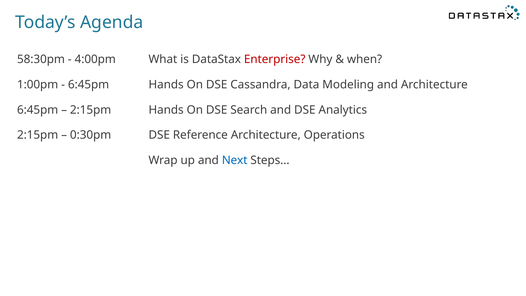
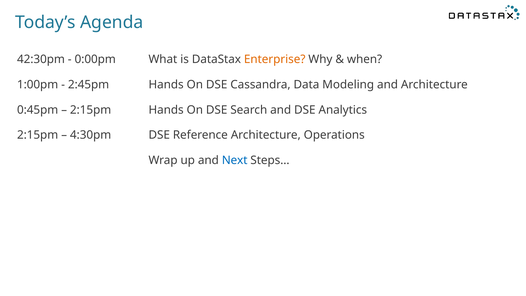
58:30pm: 58:30pm -> 42:30pm (41, 59)
4:00pm: 4:00pm -> 0:00pm (95, 59)
Enterprise colour: red -> orange (275, 59)
6:45pm: 6:45pm -> 2:45pm (89, 85)
6:45pm: 6:45pm -> 0:45pm (38, 110)
0:30pm: 0:30pm -> 4:30pm (91, 135)
